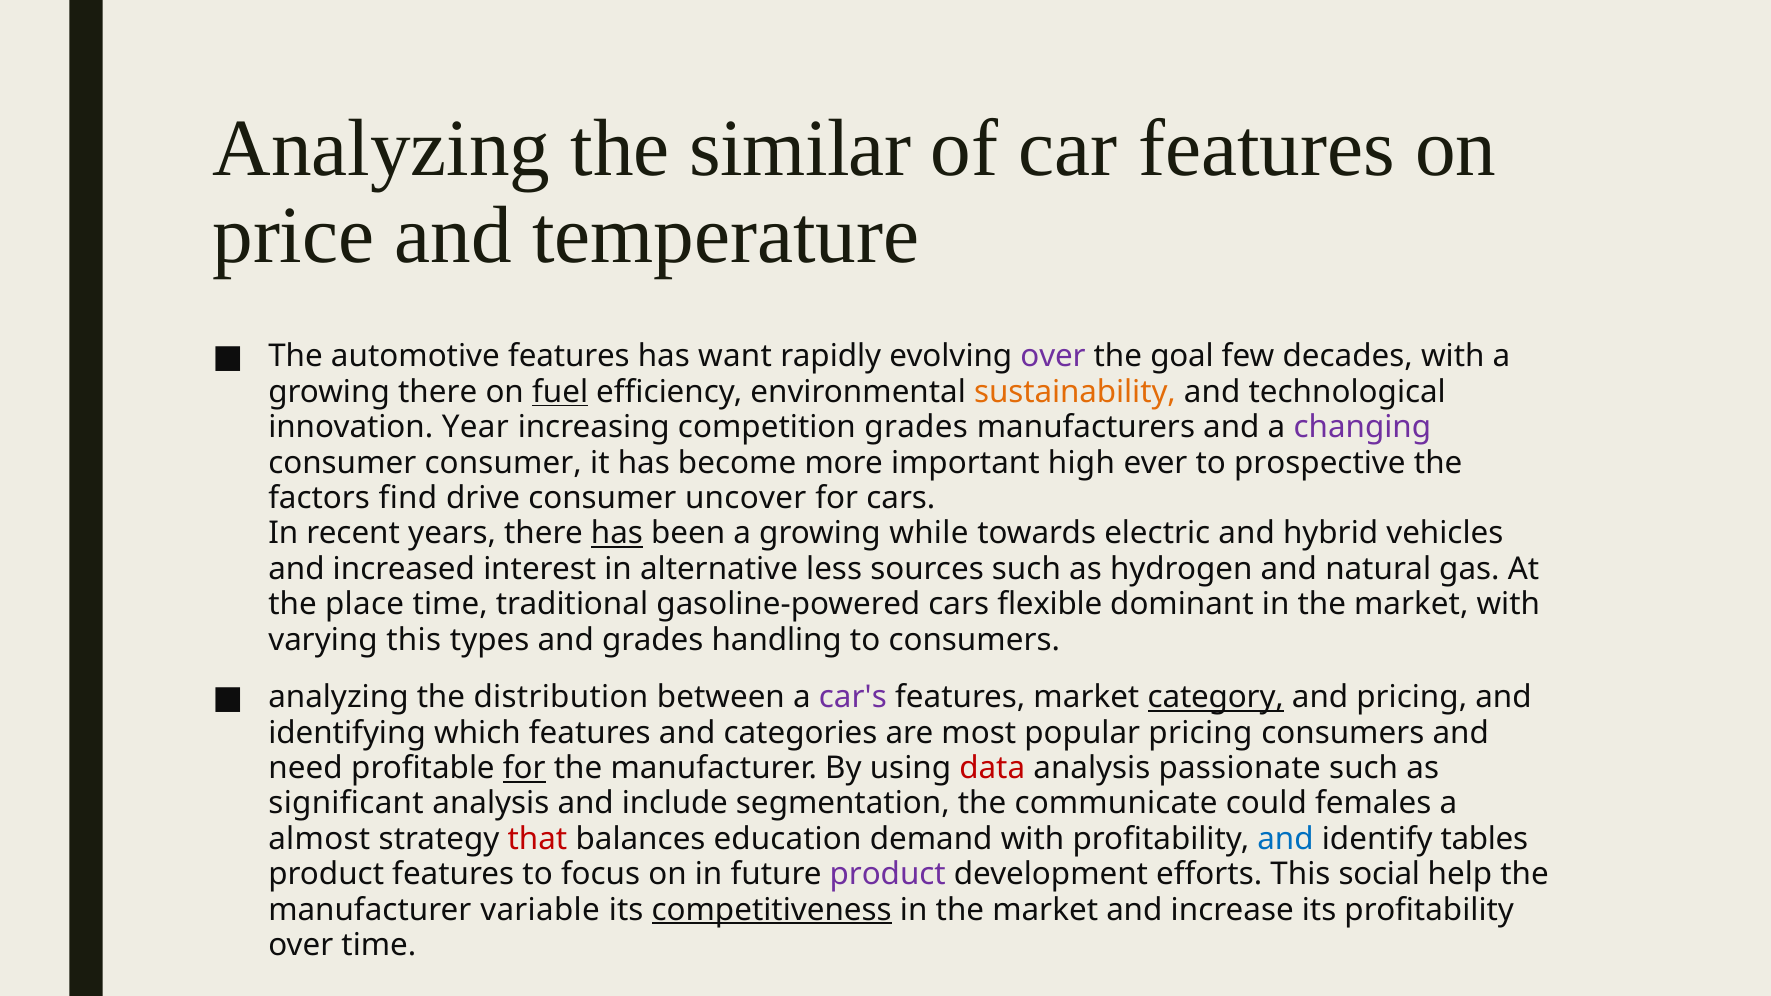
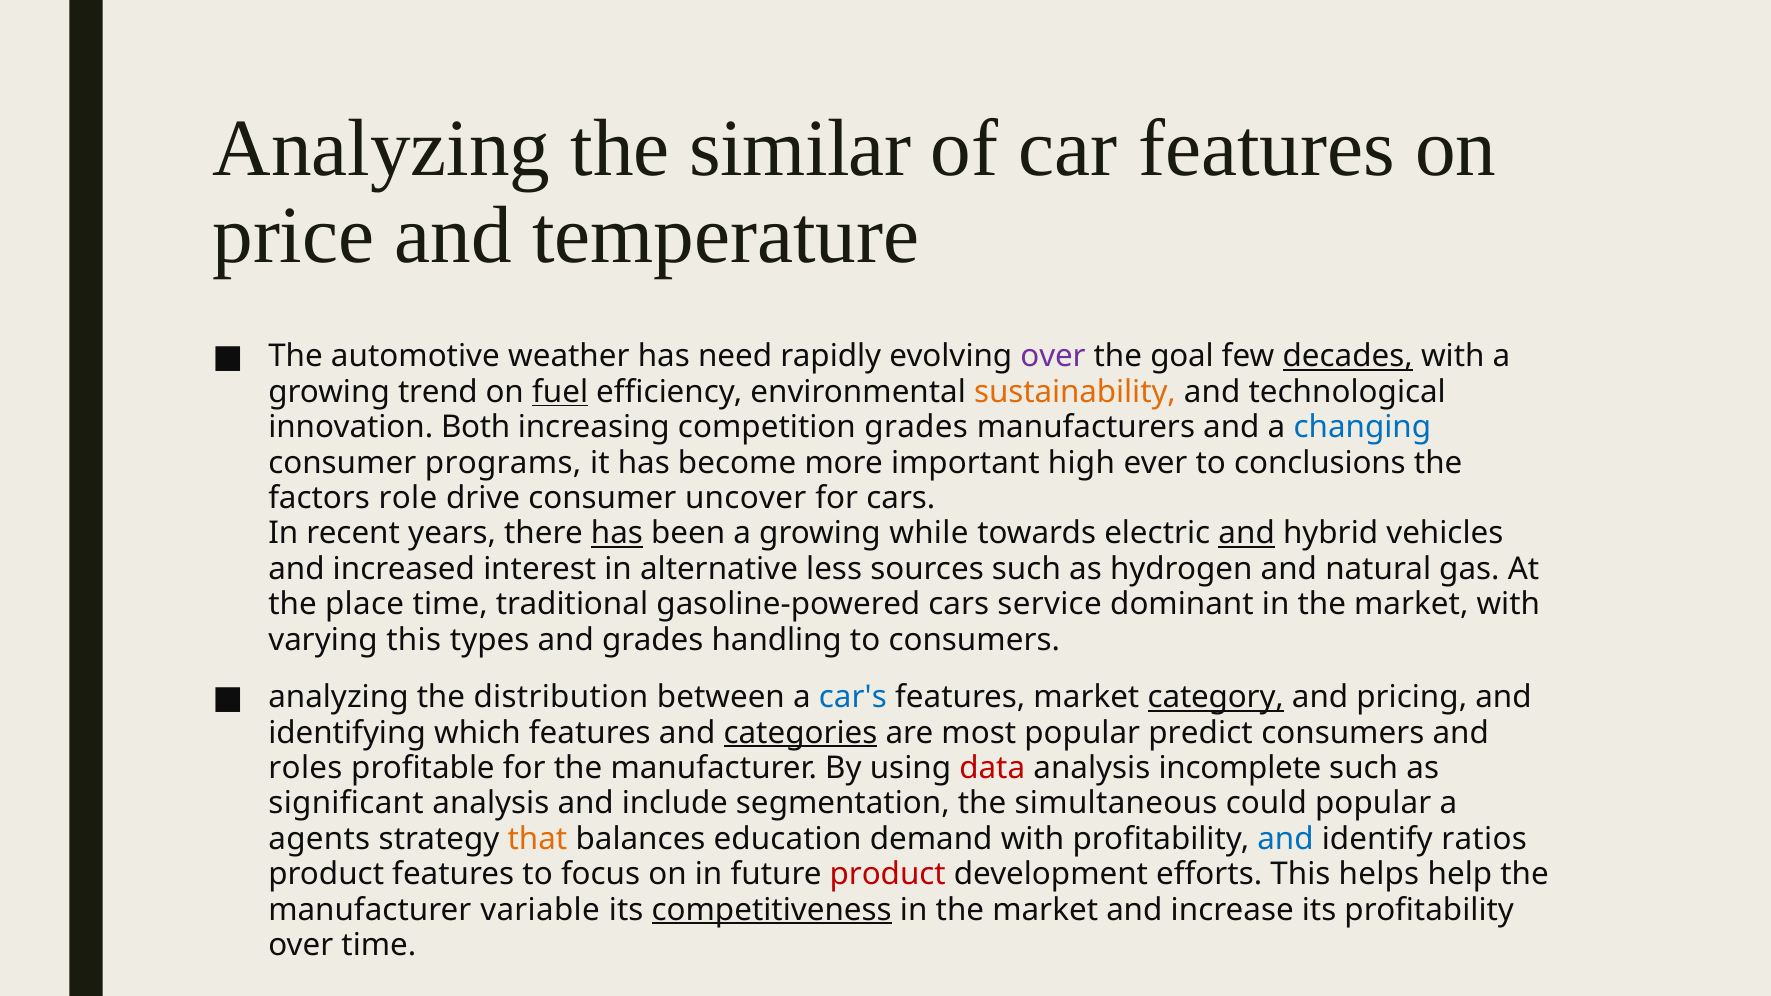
automotive features: features -> weather (569, 357)
want: want -> need (735, 357)
decades underline: none -> present (1348, 357)
growing there: there -> trend (438, 392)
Year: Year -> Both (476, 427)
changing colour: purple -> blue (1362, 427)
consumer consumer: consumer -> programs (503, 463)
prospective: prospective -> conclusions (1320, 463)
find: find -> role (408, 498)
and underline: none -> present (1247, 534)
flexible: flexible -> service (1050, 604)
car's colour: purple -> blue (853, 697)
categories underline: none -> present (800, 733)
popular pricing: pricing -> predict (1201, 733)
need: need -> roles (305, 768)
for underline: present -> none (524, 768)
passionate: passionate -> incomplete (1240, 768)
communicate: communicate -> simultaneous (1116, 804)
could females: females -> popular (1373, 804)
almost: almost -> agents (319, 839)
that colour: red -> orange (537, 839)
tables: tables -> ratios (1484, 839)
product colour: purple -> red (888, 874)
social: social -> helps (1379, 874)
